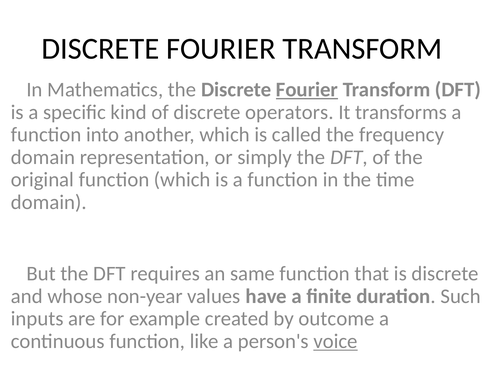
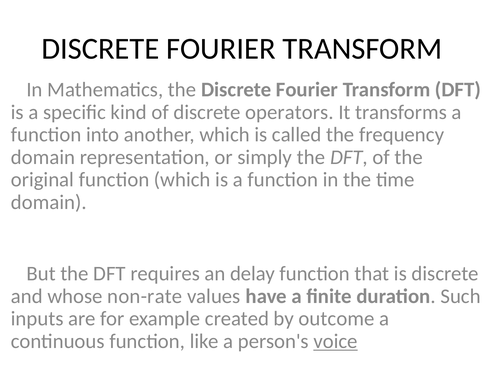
Fourier underline: present -> none (307, 90)
same: same -> delay (253, 274)
non-year: non-year -> non-rate (145, 296)
